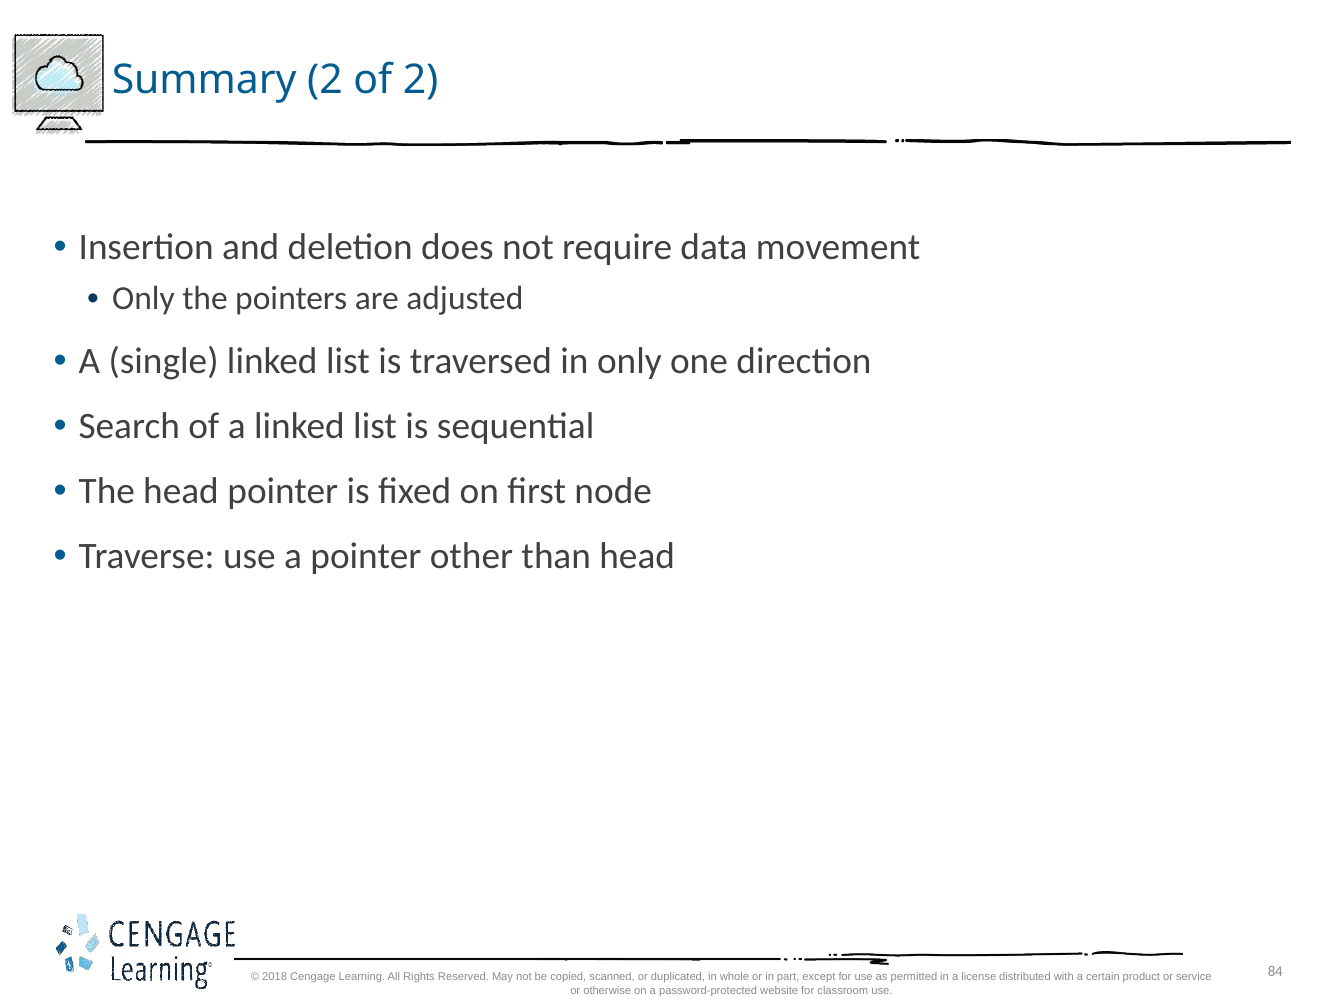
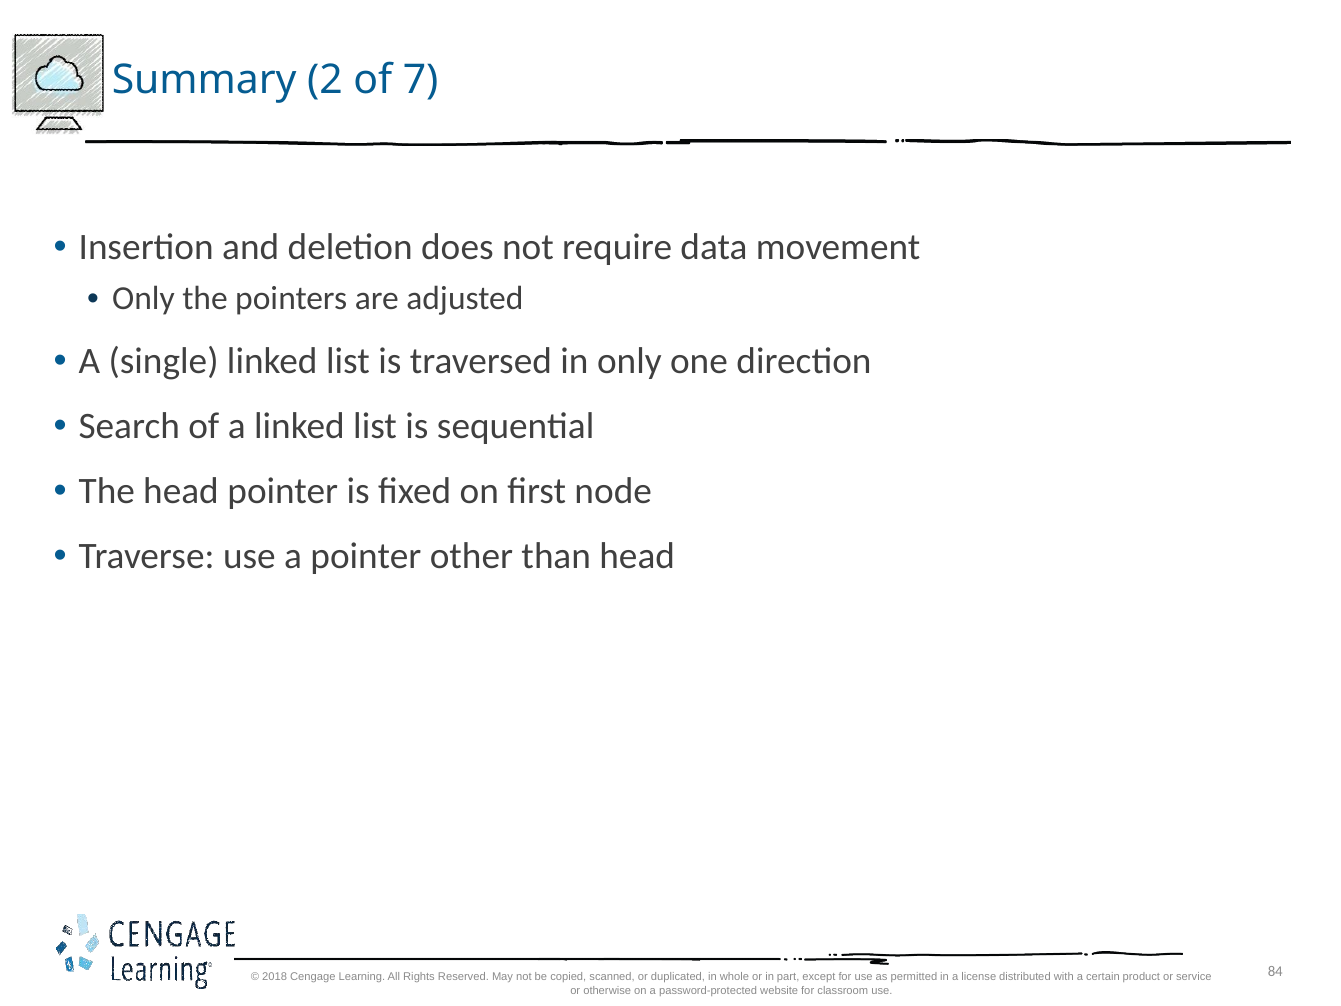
of 2: 2 -> 7 (421, 80)
